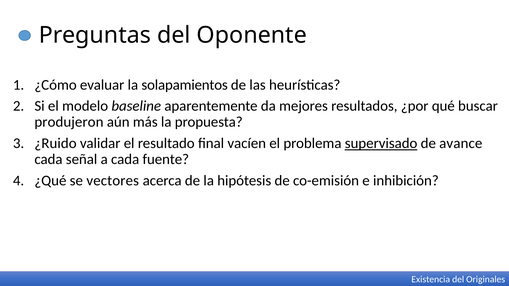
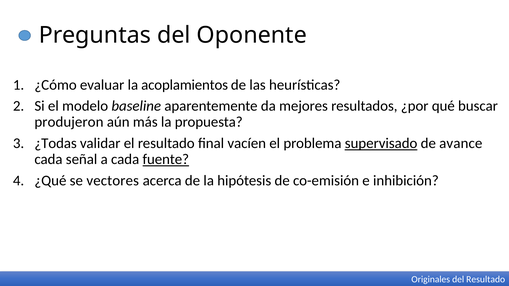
solapamientos: solapamientos -> acoplamientos (185, 85)
¿Ruido: ¿Ruido -> ¿Todas (56, 144)
fuente underline: none -> present (166, 160)
Existencia: Existencia -> Originales (431, 280)
del Originales: Originales -> Resultado (486, 280)
